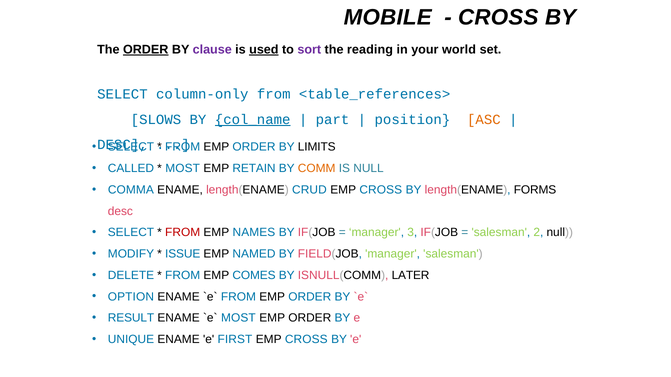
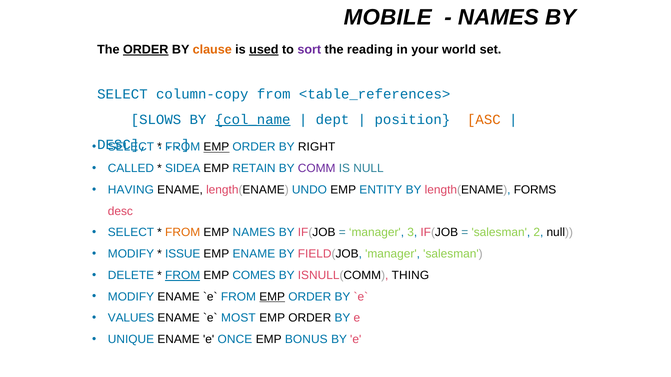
CROSS: CROSS -> NAMES (498, 17)
clause colour: purple -> orange (212, 50)
column-only: column-only -> column-copy (202, 95)
part: part -> dept (333, 120)
EMP underline: none -> present (216, 147)
LIMITS: LIMITS -> RIGHT (317, 147)
MOST: MOST -> SIDEA (183, 169)
COMM colour: orange -> purple (317, 169)
COMMA: COMMA -> HAVING (131, 190)
CRUD: CRUD -> UNDO (309, 190)
CROSS: CROSS -> ENTITY (381, 190)
FROM colour: red -> orange (183, 233)
EMP NAMED: NAMED -> ENAME (254, 254)
FROM underline: none -> present (183, 276)
LATER: LATER -> THING (410, 276)
OPTION: OPTION -> MODIFY (131, 297)
EMP underline: none -> present (272, 297)
RESULT: RESULT -> VALUES (131, 318)
FIRST: FIRST -> ONCE (235, 340)
CROSS: CROSS -> BONUS (306, 340)
